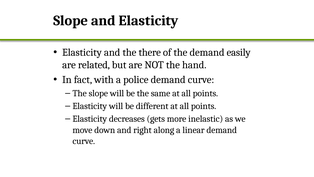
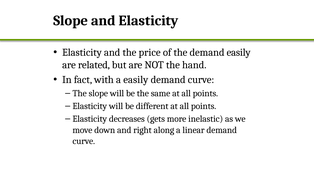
there: there -> price (150, 52)
a police: police -> easily (136, 80)
